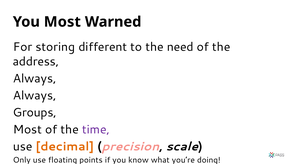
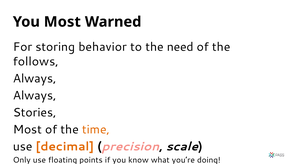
different: different -> behavior (103, 47)
address: address -> follows (36, 62)
Groups: Groups -> Stories (35, 113)
time colour: purple -> orange (96, 130)
